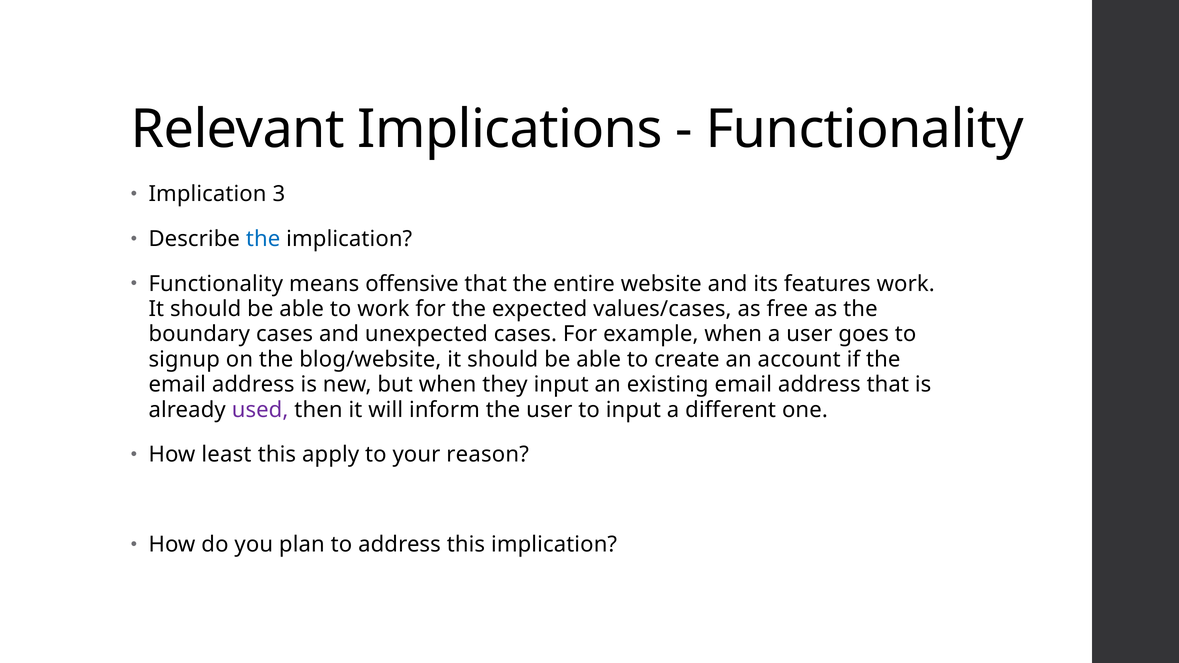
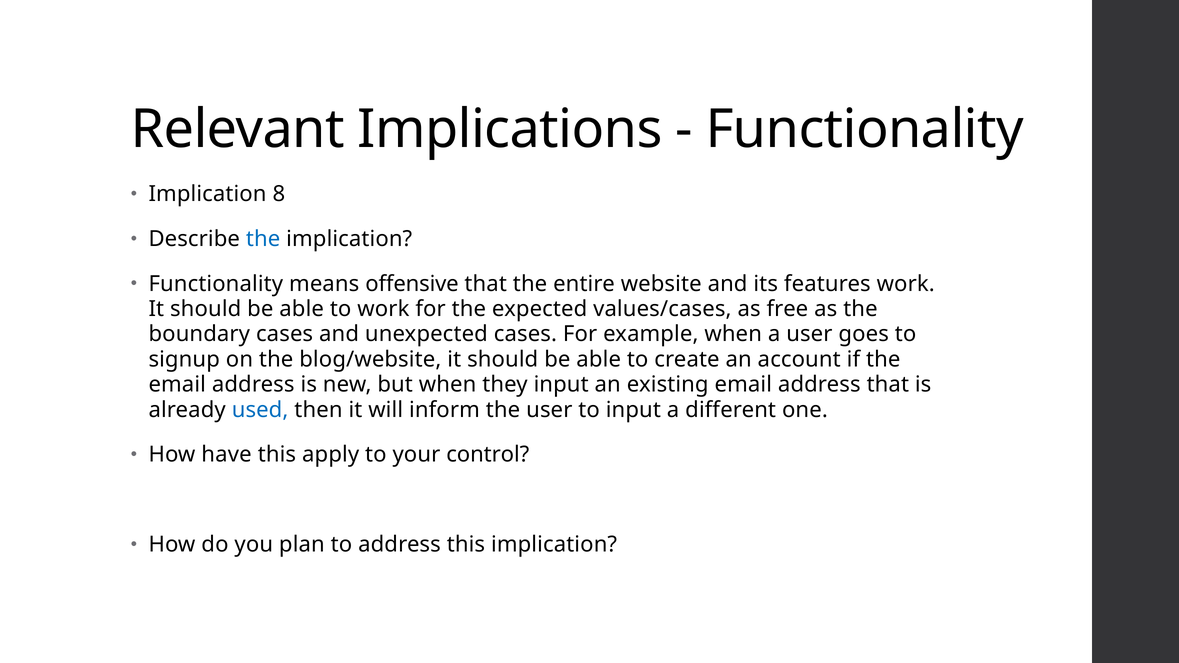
3: 3 -> 8 (279, 194)
used colour: purple -> blue (260, 410)
least: least -> have (226, 455)
reason: reason -> control (488, 455)
